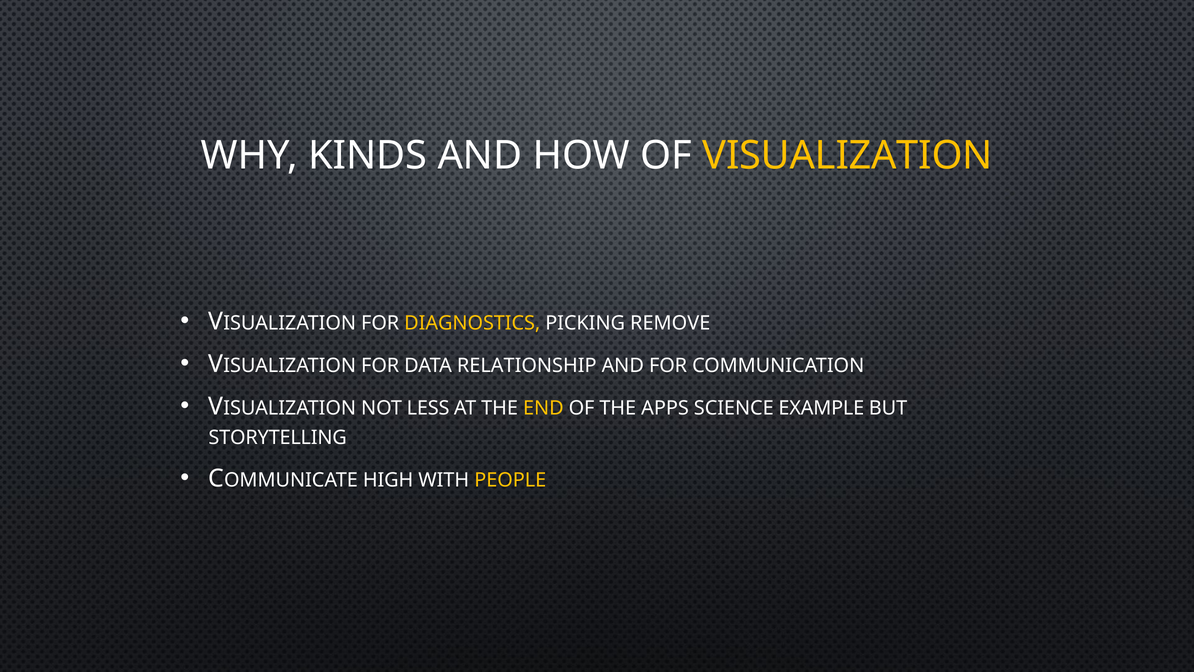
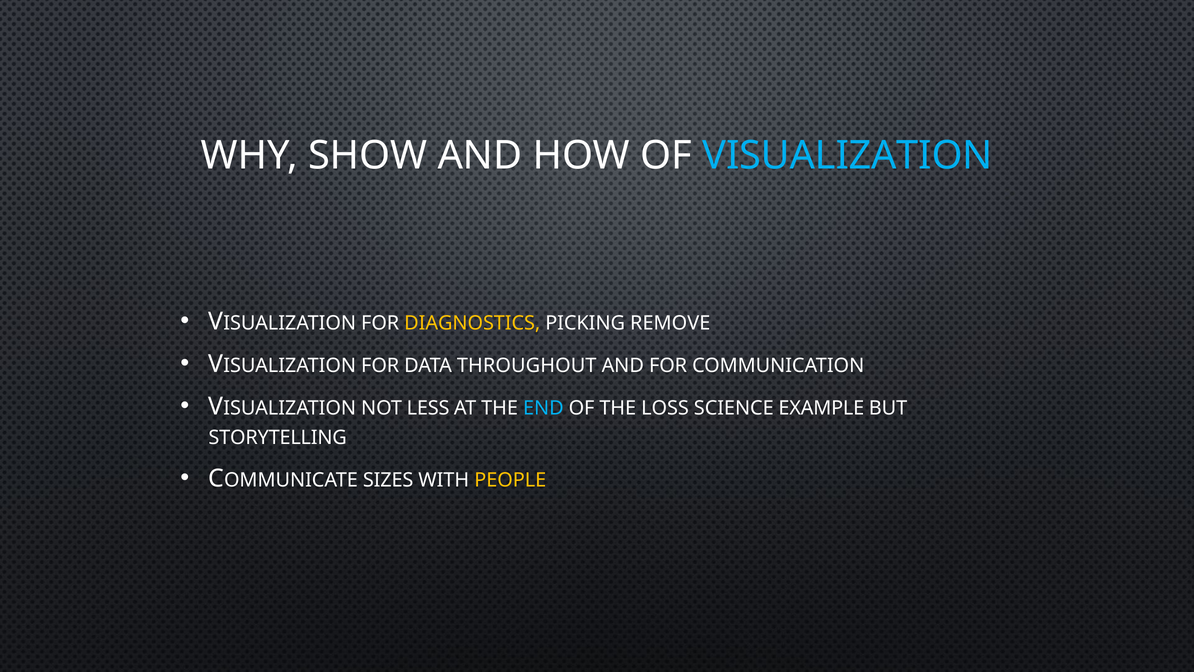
KINDS: KINDS -> SHOW (368, 156)
VISUALIZATION colour: yellow -> light blue (848, 156)
RELATIONSHIP: RELATIONSHIP -> THROUGHOUT (527, 365)
END colour: yellow -> light blue (543, 408)
APPS: APPS -> LOSS (665, 408)
HIGH: HIGH -> SIZES (388, 480)
